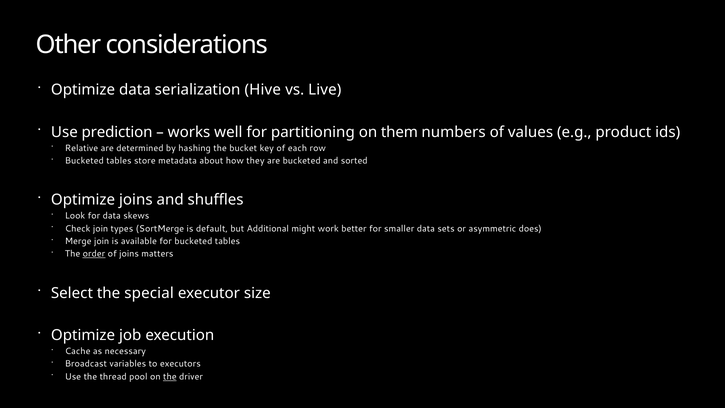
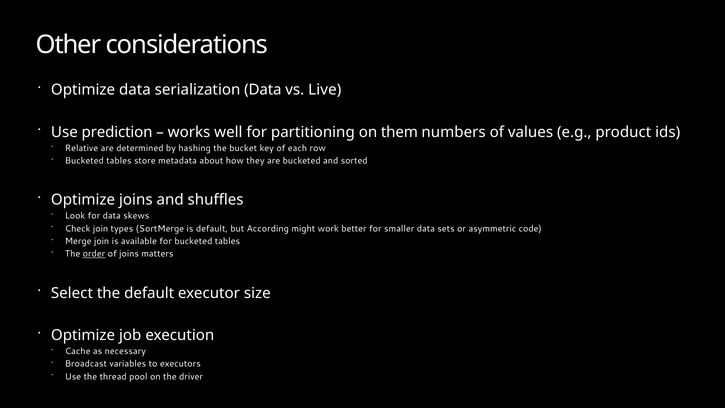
serialization Hive: Hive -> Data (263, 90)
Additional: Additional -> According (268, 228)
does: does -> code (530, 228)
the special: special -> default (149, 293)
the underline: present -> none (170, 376)
